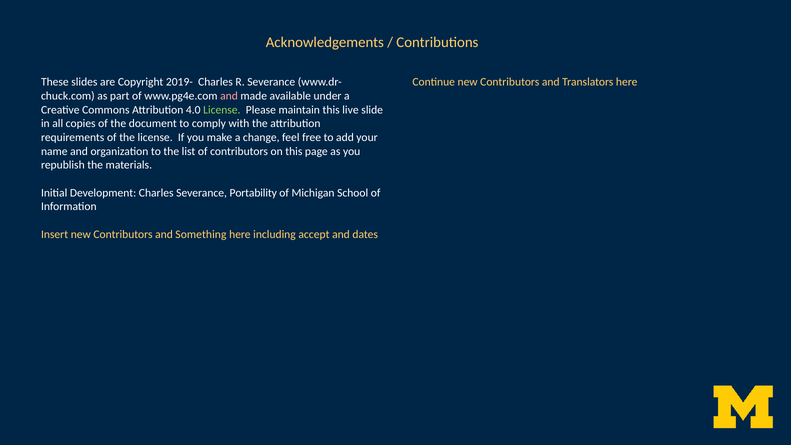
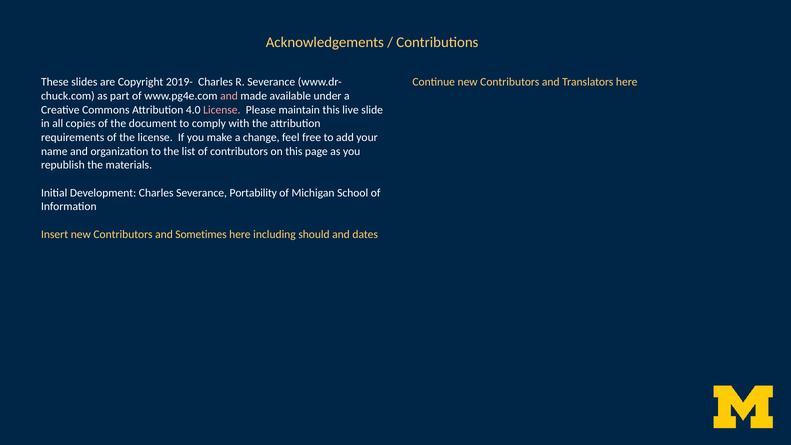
License colour: light green -> pink (222, 110)
Something: Something -> Sometimes (201, 234)
accept: accept -> should (314, 234)
